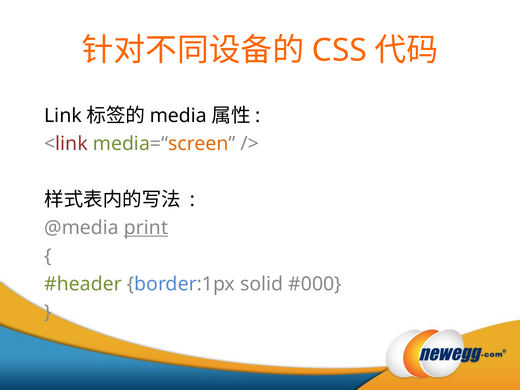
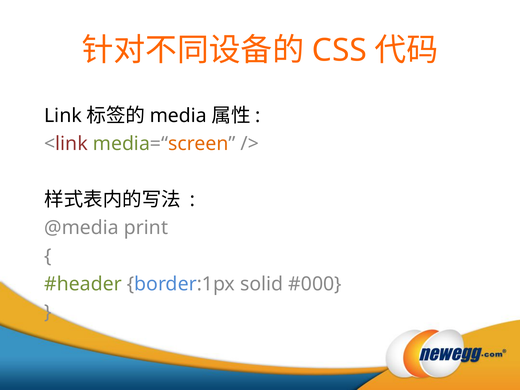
print underline: present -> none (146, 228)
